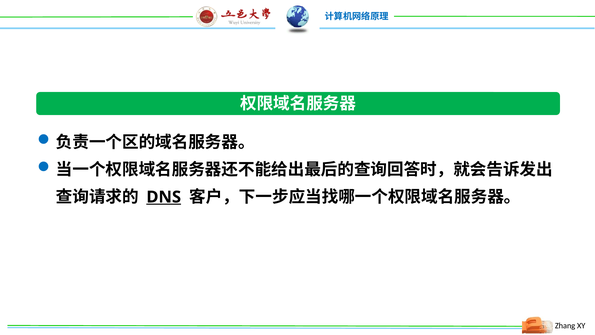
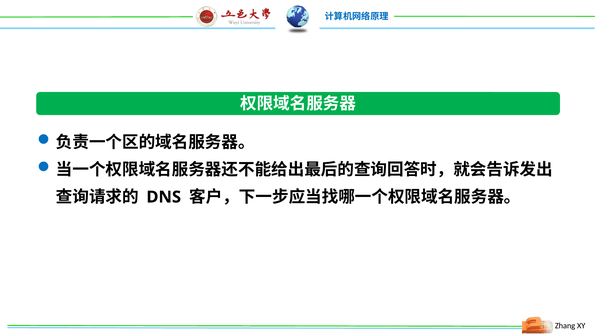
DNS underline: present -> none (164, 197)
